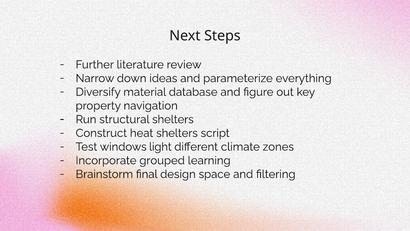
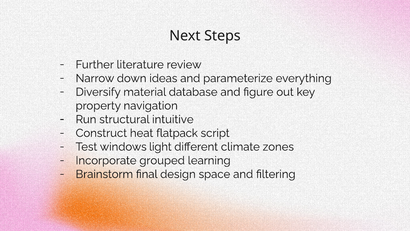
structural shelters: shelters -> intuitive (173, 119)
heat shelters: shelters -> flatpack (177, 133)
